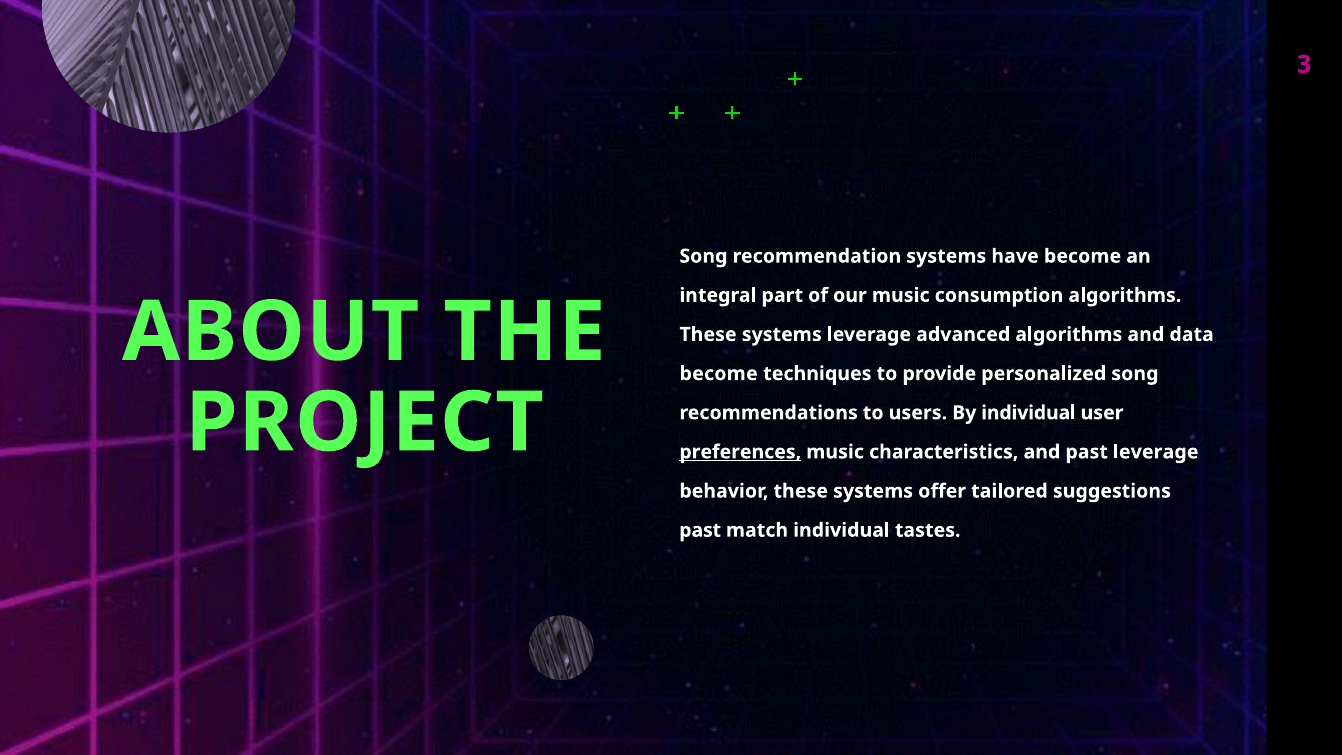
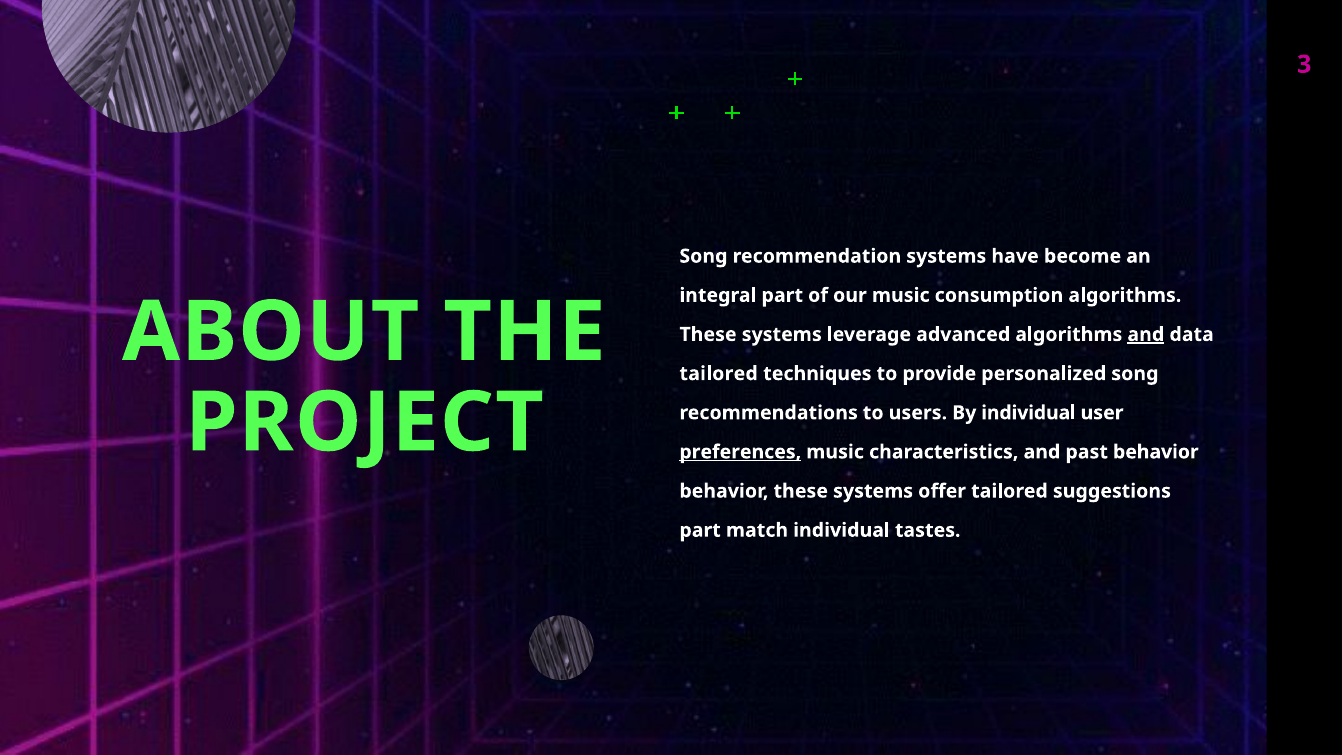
and underline: none -> present (1146, 334)
become: become -> tailored (719, 374)
past leverage: leverage -> behavior (1156, 452)
past: past -> part (700, 530)
